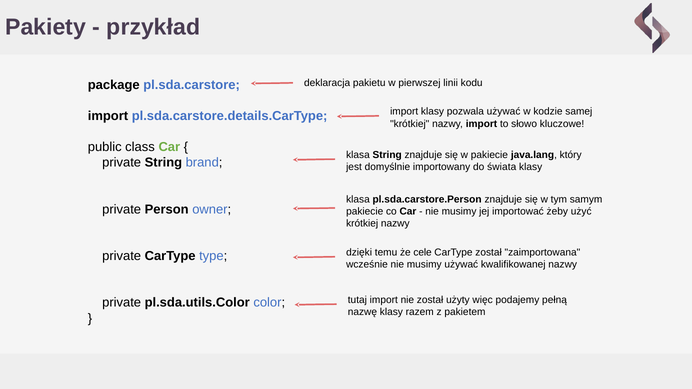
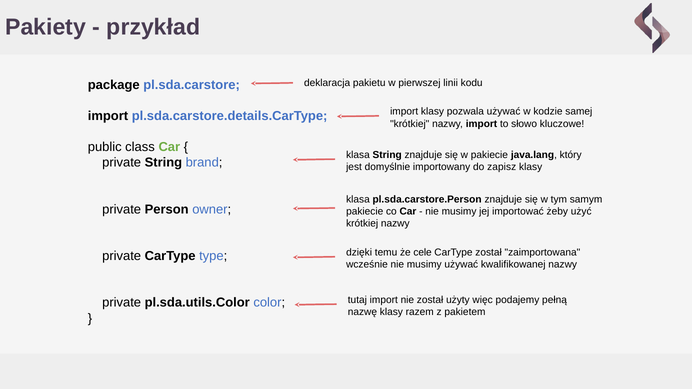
świata: świata -> zapisz (502, 167)
